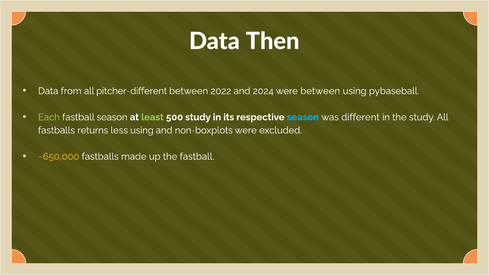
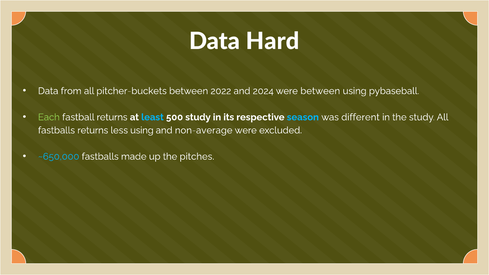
Then: Then -> Hard (273, 41)
pitcher-different: pitcher-different -> pitcher-buckets (132, 91)
fastball season: season -> returns (112, 117)
least colour: light green -> light blue (152, 117)
non-boxplots: non-boxplots -> non-average (204, 130)
~650,000 colour: yellow -> light blue (59, 157)
the fastball: fastball -> pitches (197, 157)
